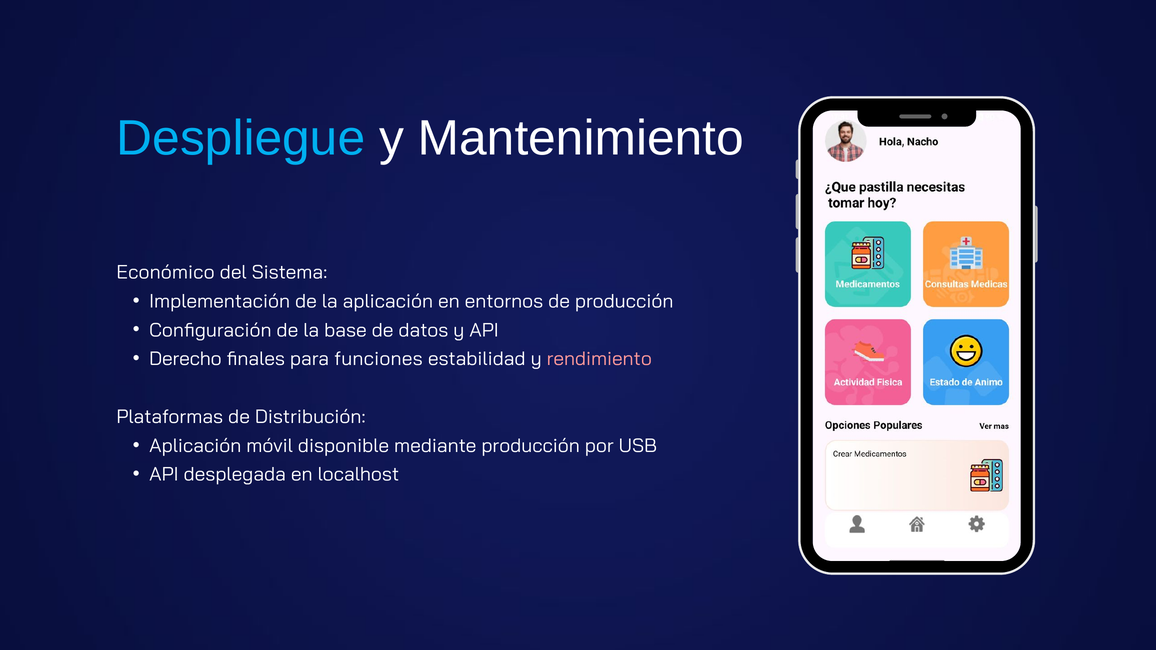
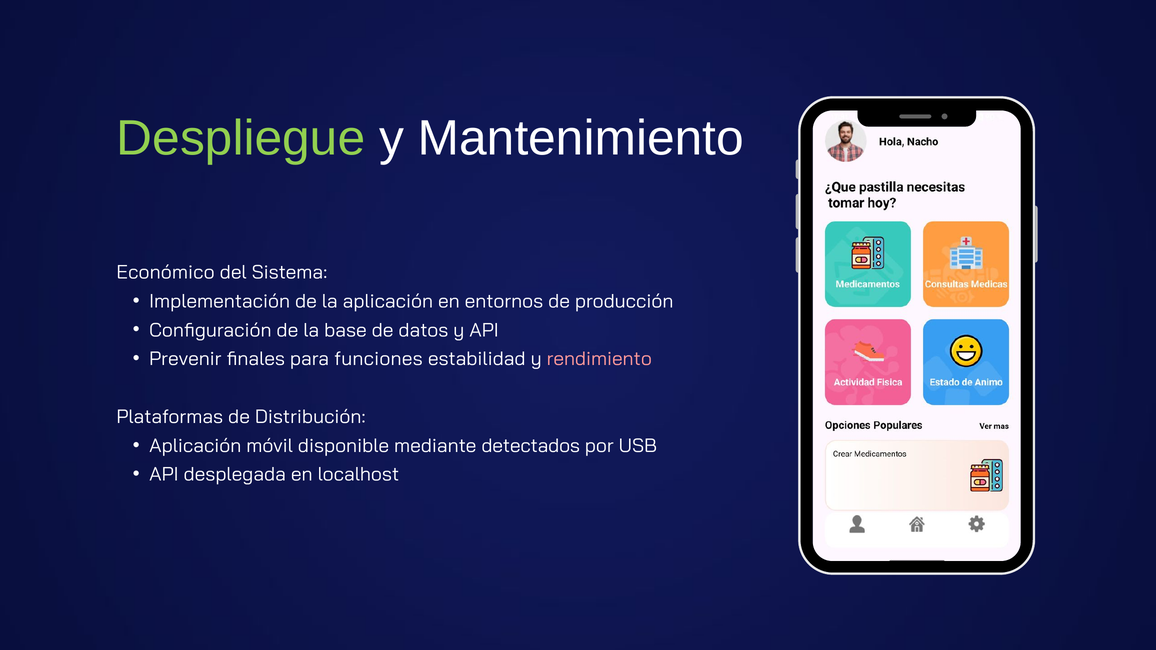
Despliegue colour: light blue -> light green (241, 138)
Derecho: Derecho -> Prevenir (185, 359)
mediante producción: producción -> detectados (531, 446)
